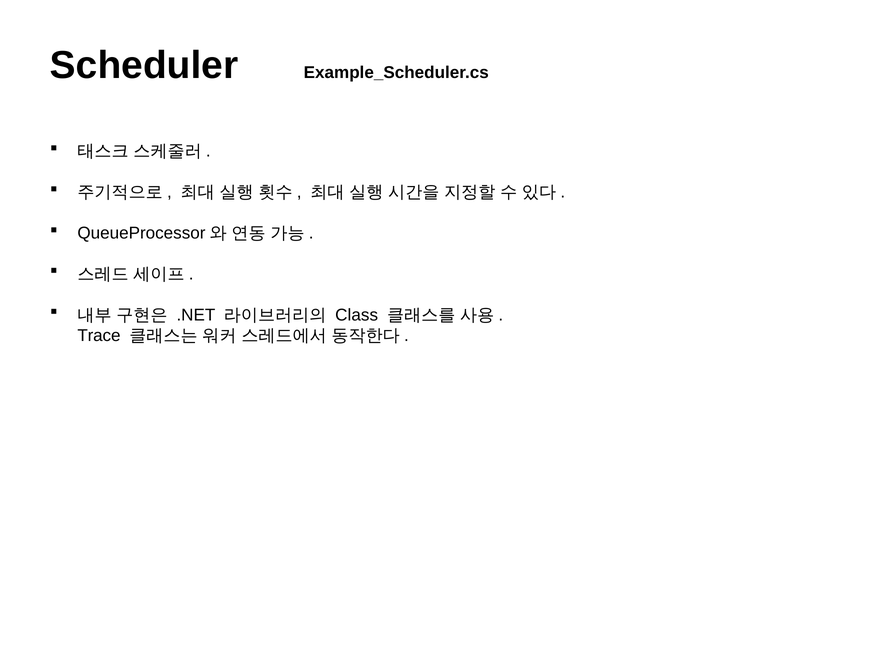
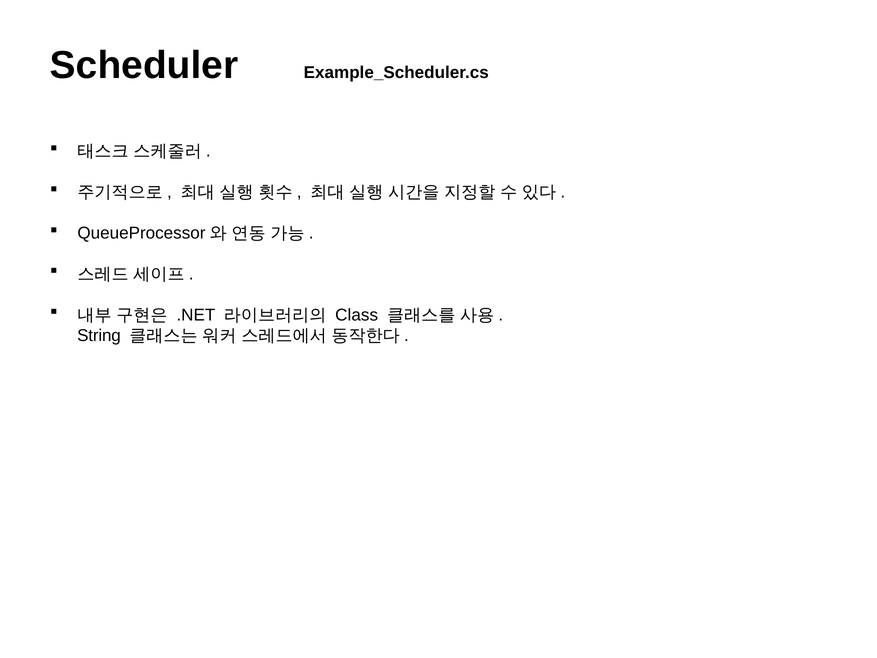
Trace: Trace -> String (99, 335)
